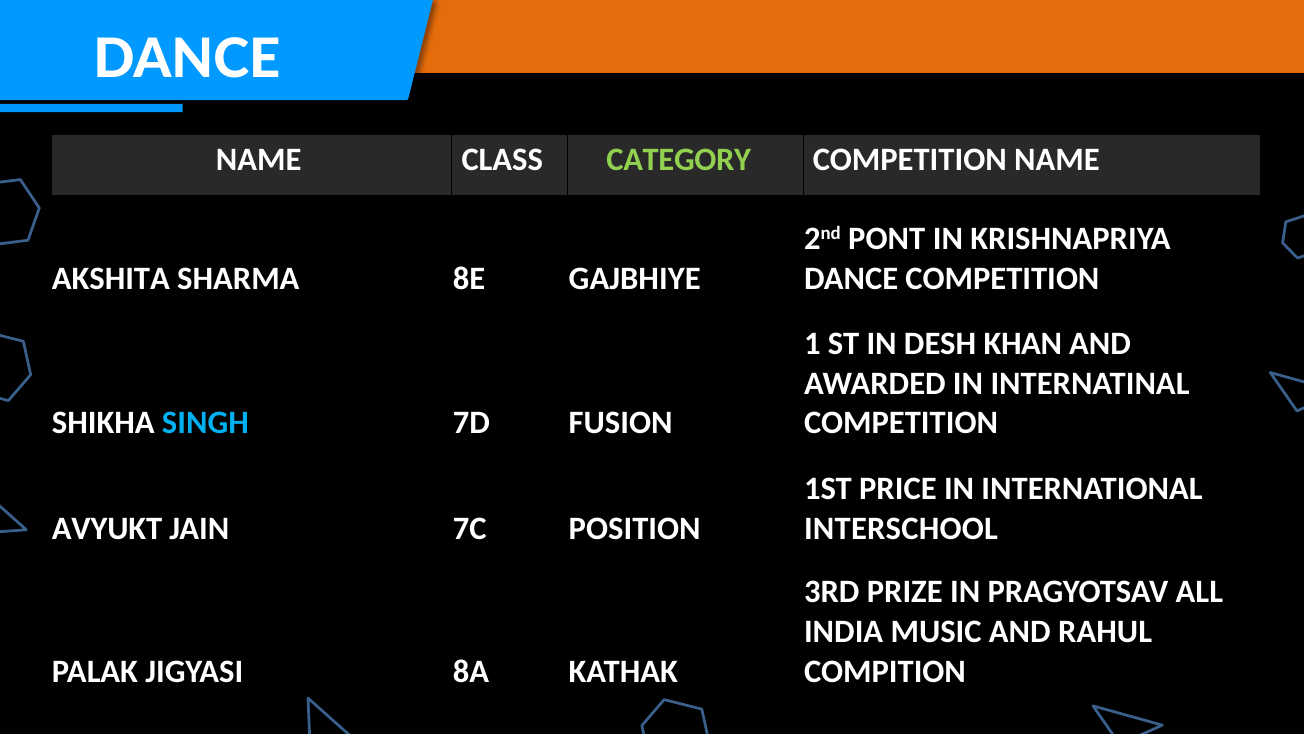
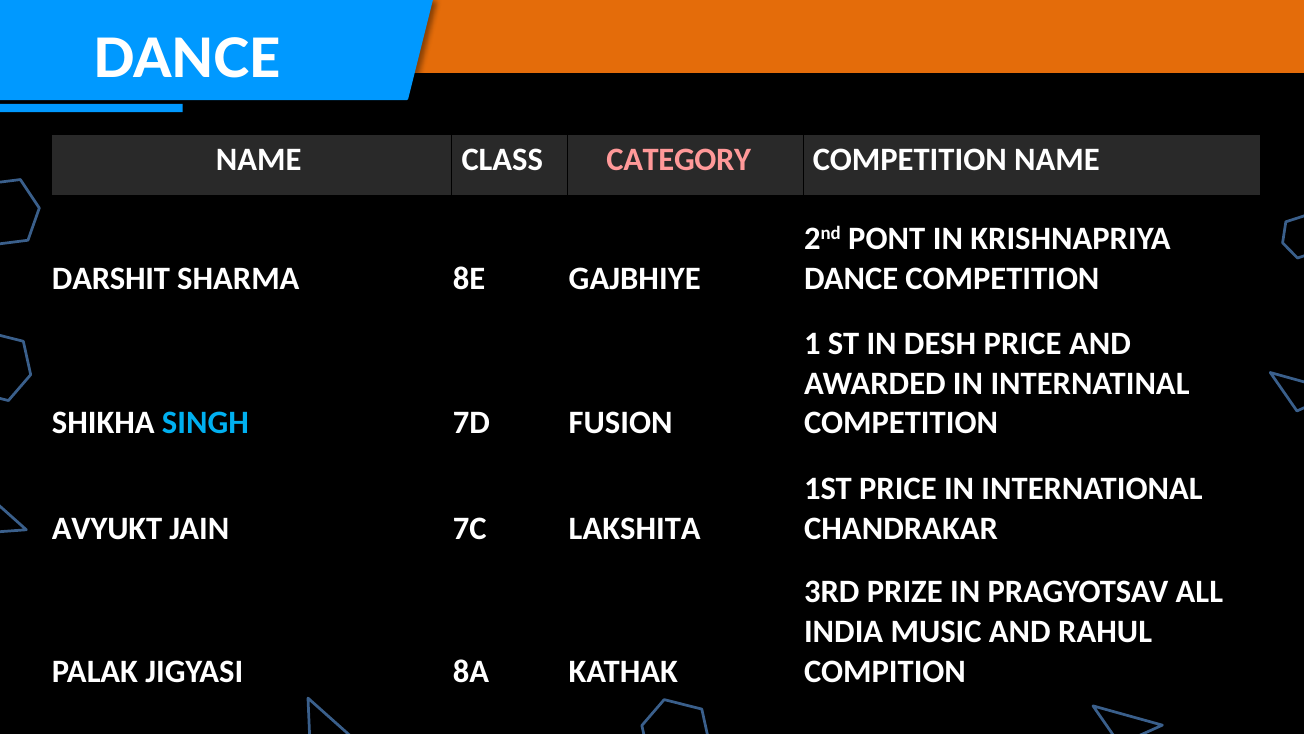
CATEGORY colour: light green -> pink (679, 160)
AKSHITA: AKSHITA -> DARSHIT (111, 278)
DESH KHAN: KHAN -> PRICE (1023, 343)
POSITION: POSITION -> LAKSHITA (635, 528)
INTERSCHOOL: INTERSCHOOL -> CHANDRAKAR (901, 528)
